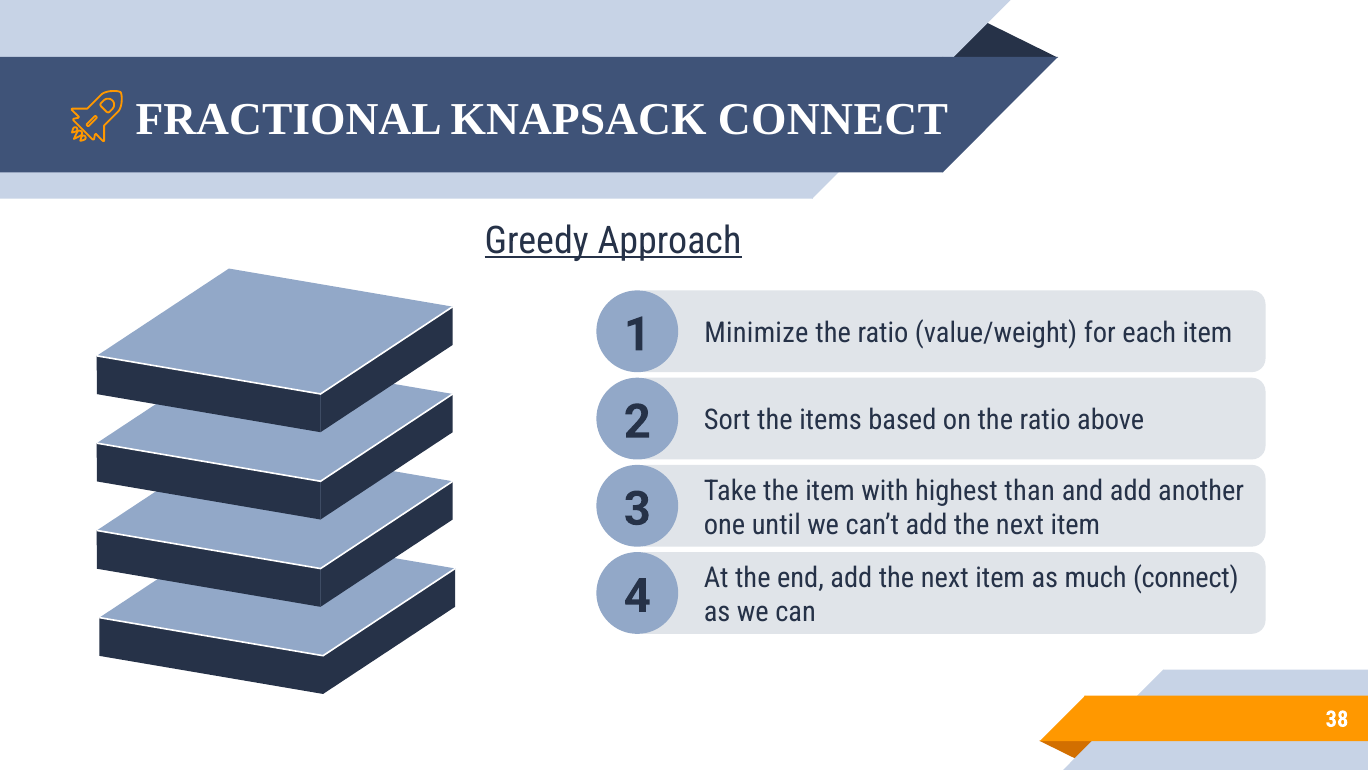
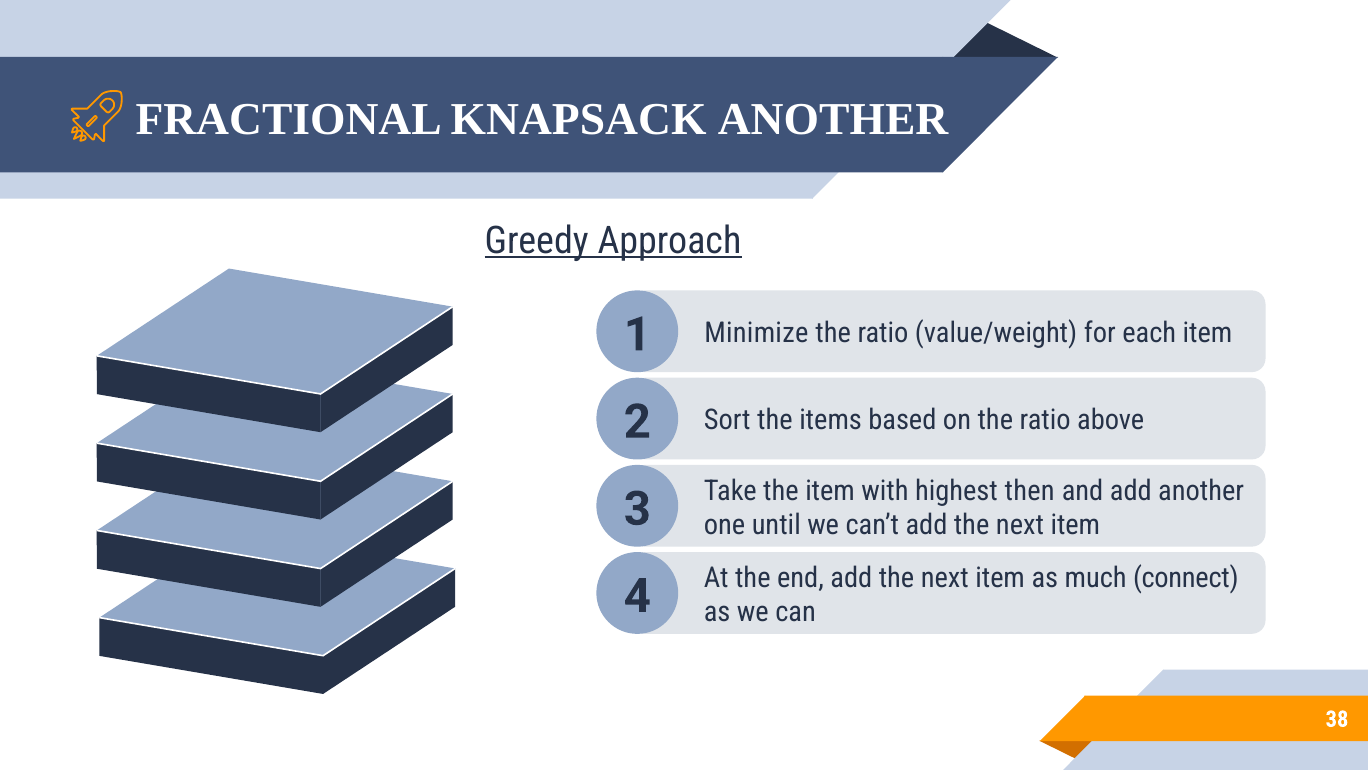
KNAPSACK CONNECT: CONNECT -> ANOTHER (833, 119)
than: than -> then (1030, 490)
